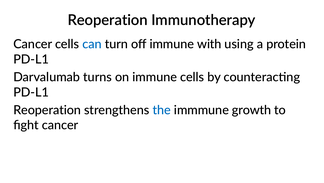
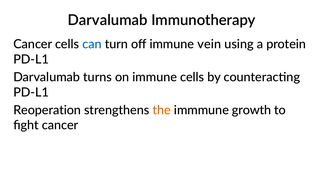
Reoperation: Reoperation -> Darvalumab (108, 20)
with: with -> vein (209, 44)
the colour: blue -> orange (162, 110)
